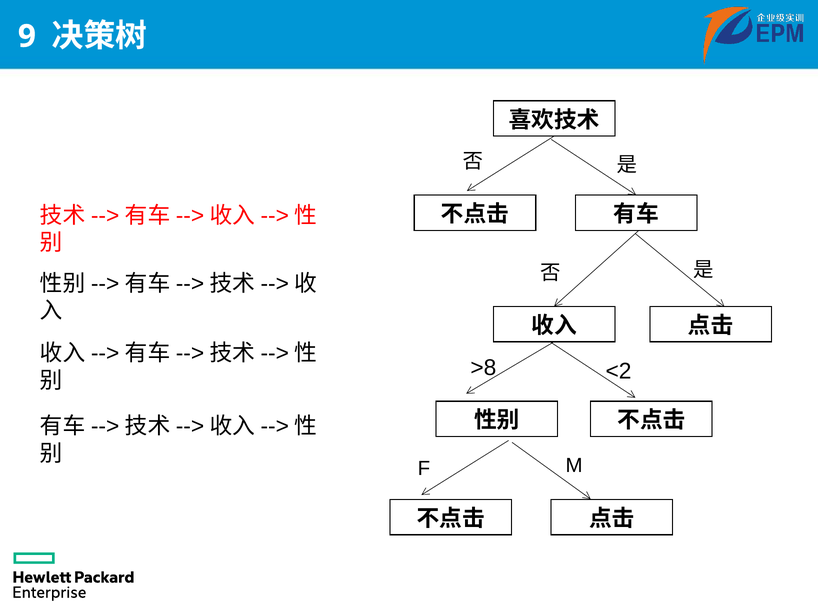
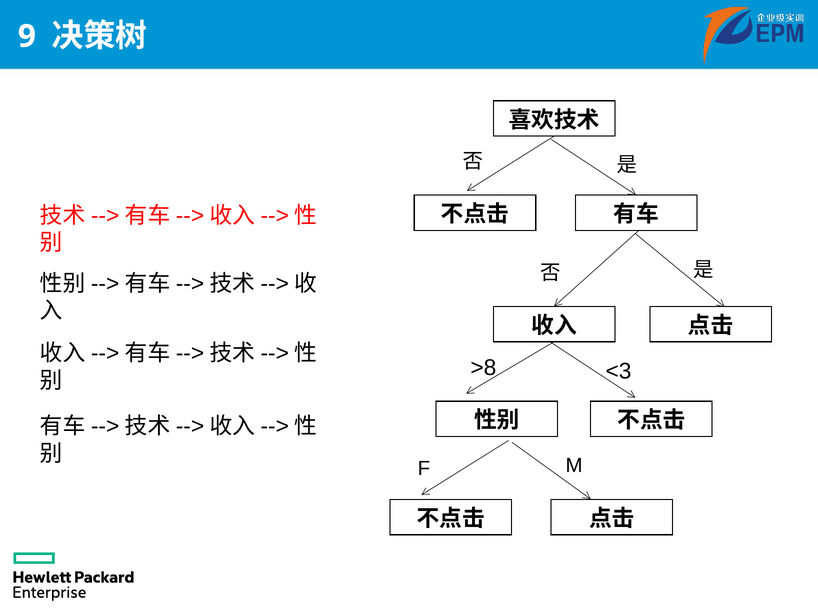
<2: <2 -> <3 (618, 371)
